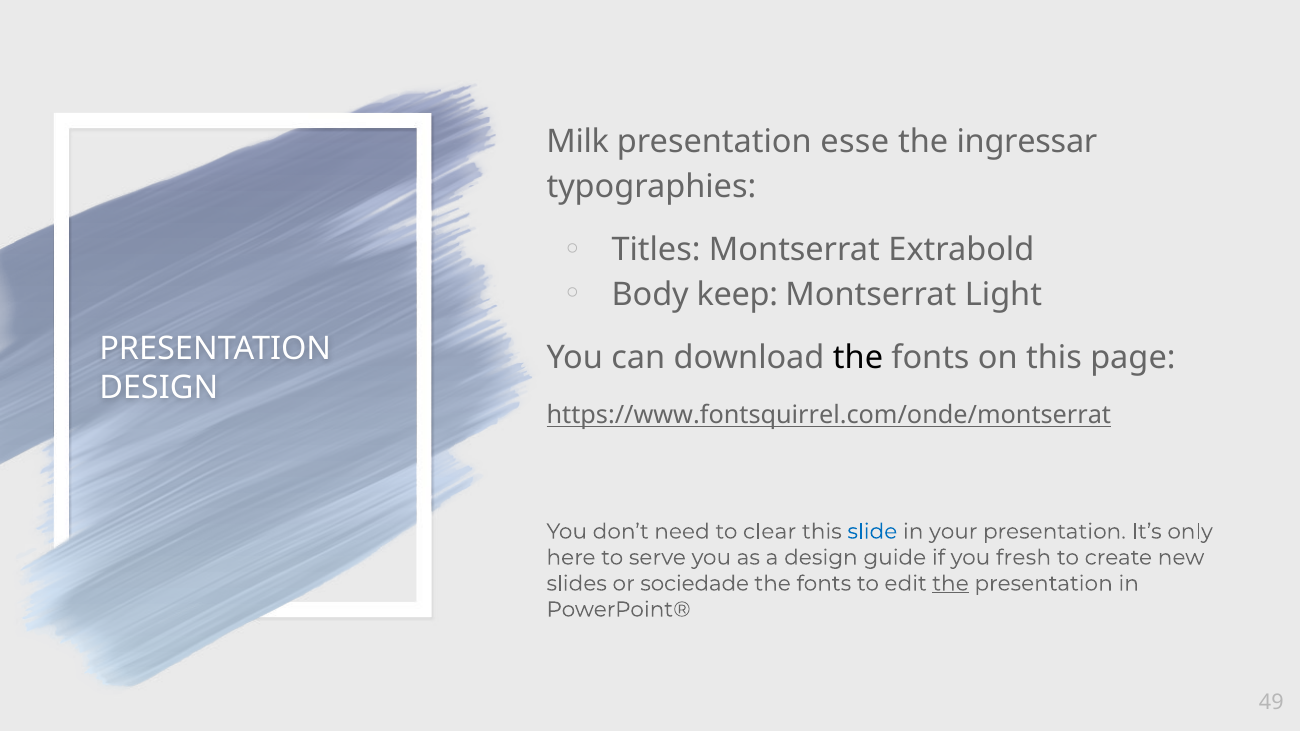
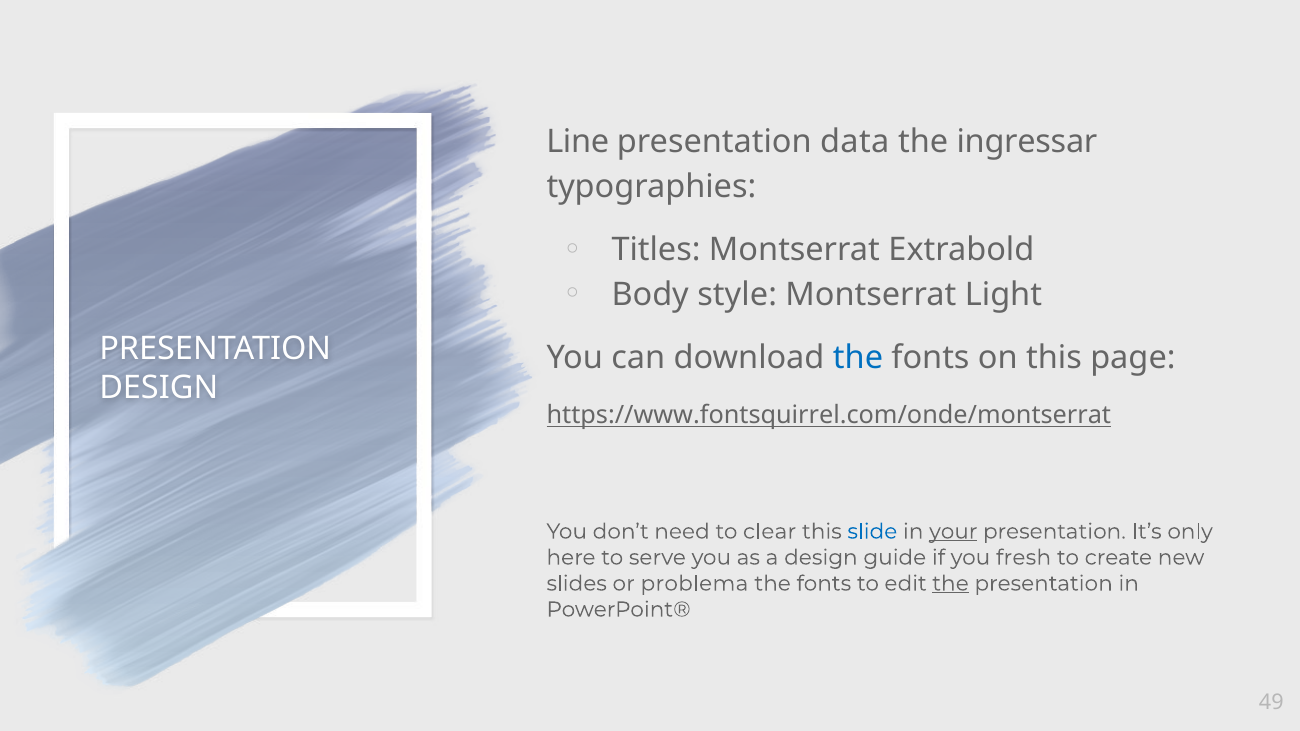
Milk: Milk -> Line (578, 142)
esse: esse -> data (855, 142)
keep: keep -> style (737, 295)
the colour: black -> blue (858, 358)
your underline: none -> present (953, 532)
sociedade: sociedade -> problema (694, 584)
